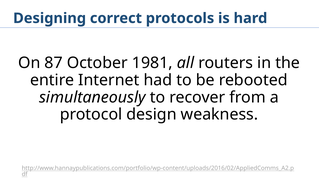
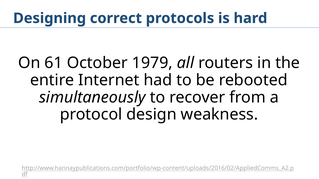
87: 87 -> 61 (54, 63)
1981: 1981 -> 1979 (152, 63)
